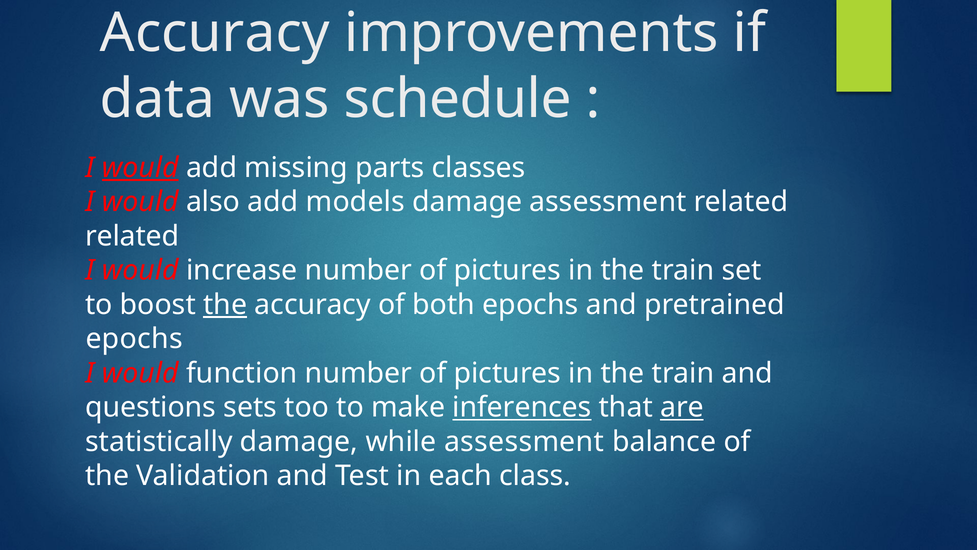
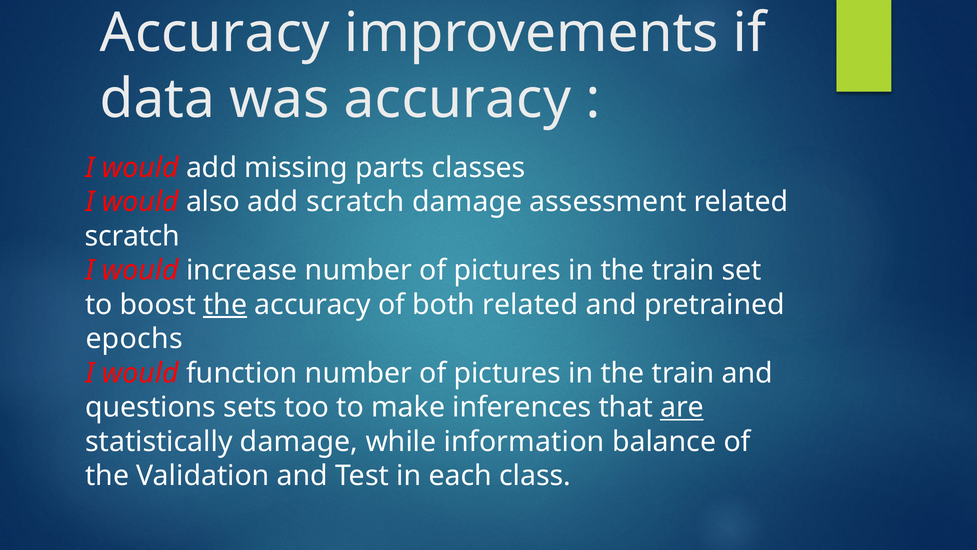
was schedule: schedule -> accuracy (457, 99)
would underline: present -> none (140, 168)
add models: models -> scratch (355, 202)
related: related -> scratch (132, 236)
both epochs: epochs -> related (530, 304)
inferences underline: present -> none (522, 407)
while assessment: assessment -> information (524, 441)
